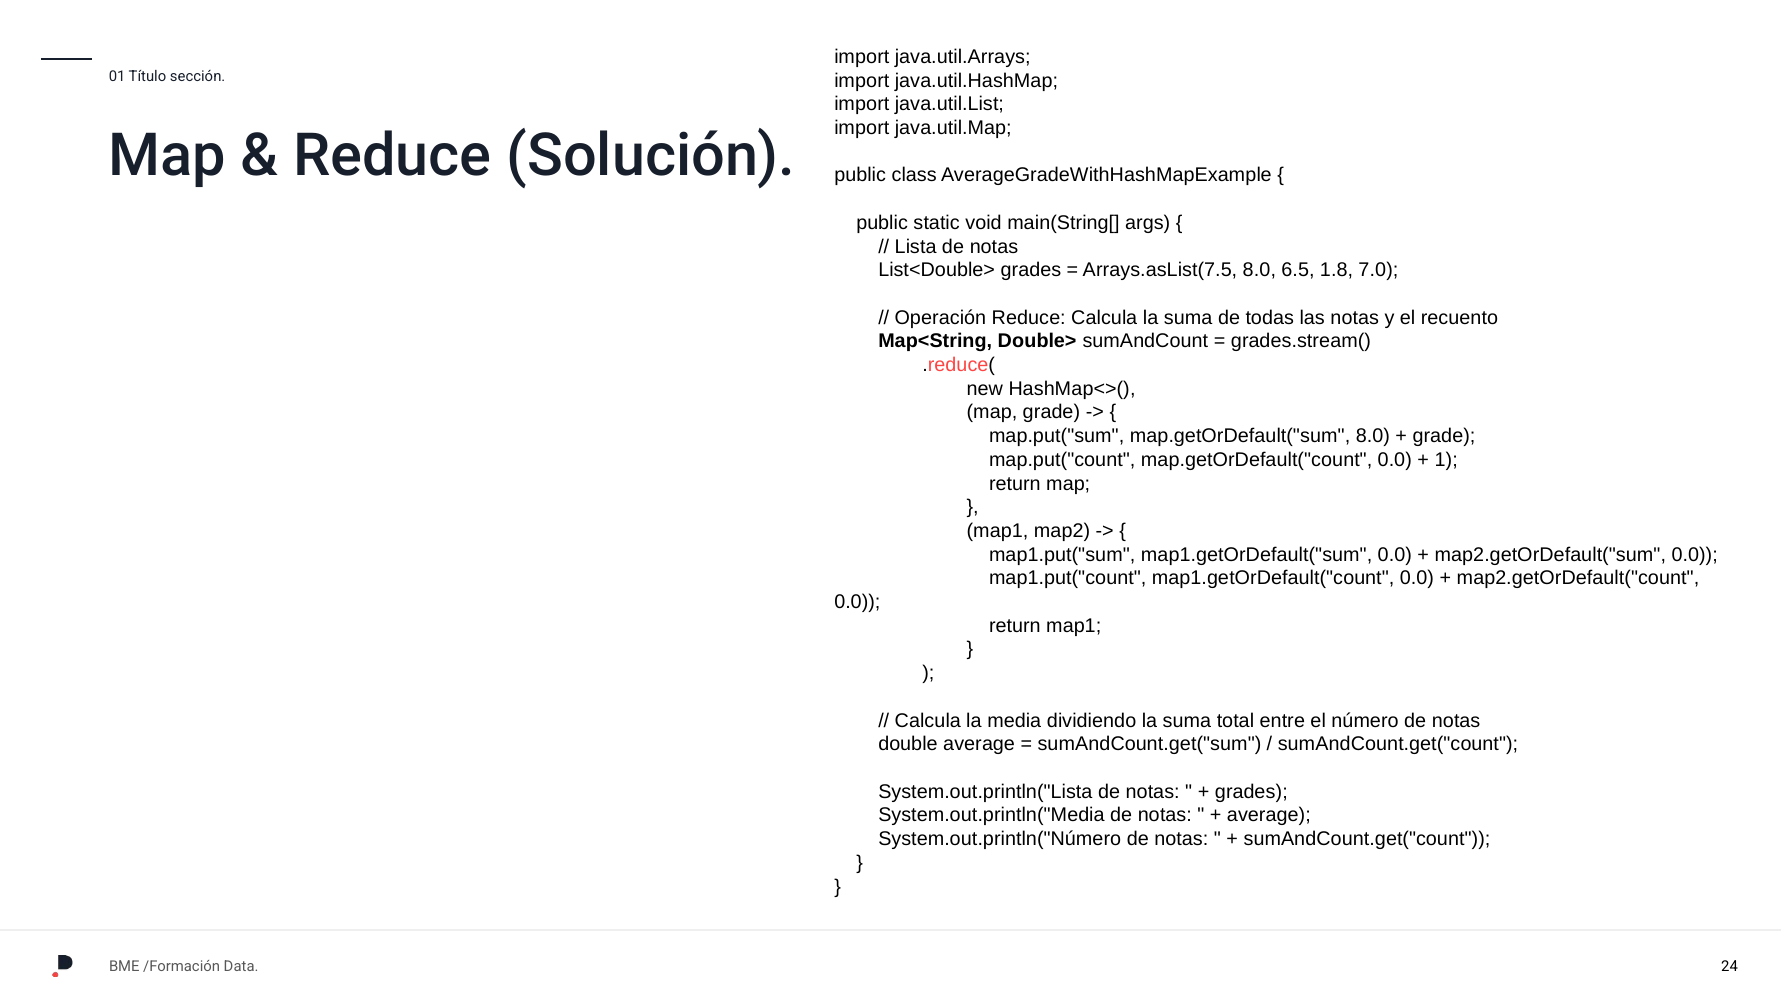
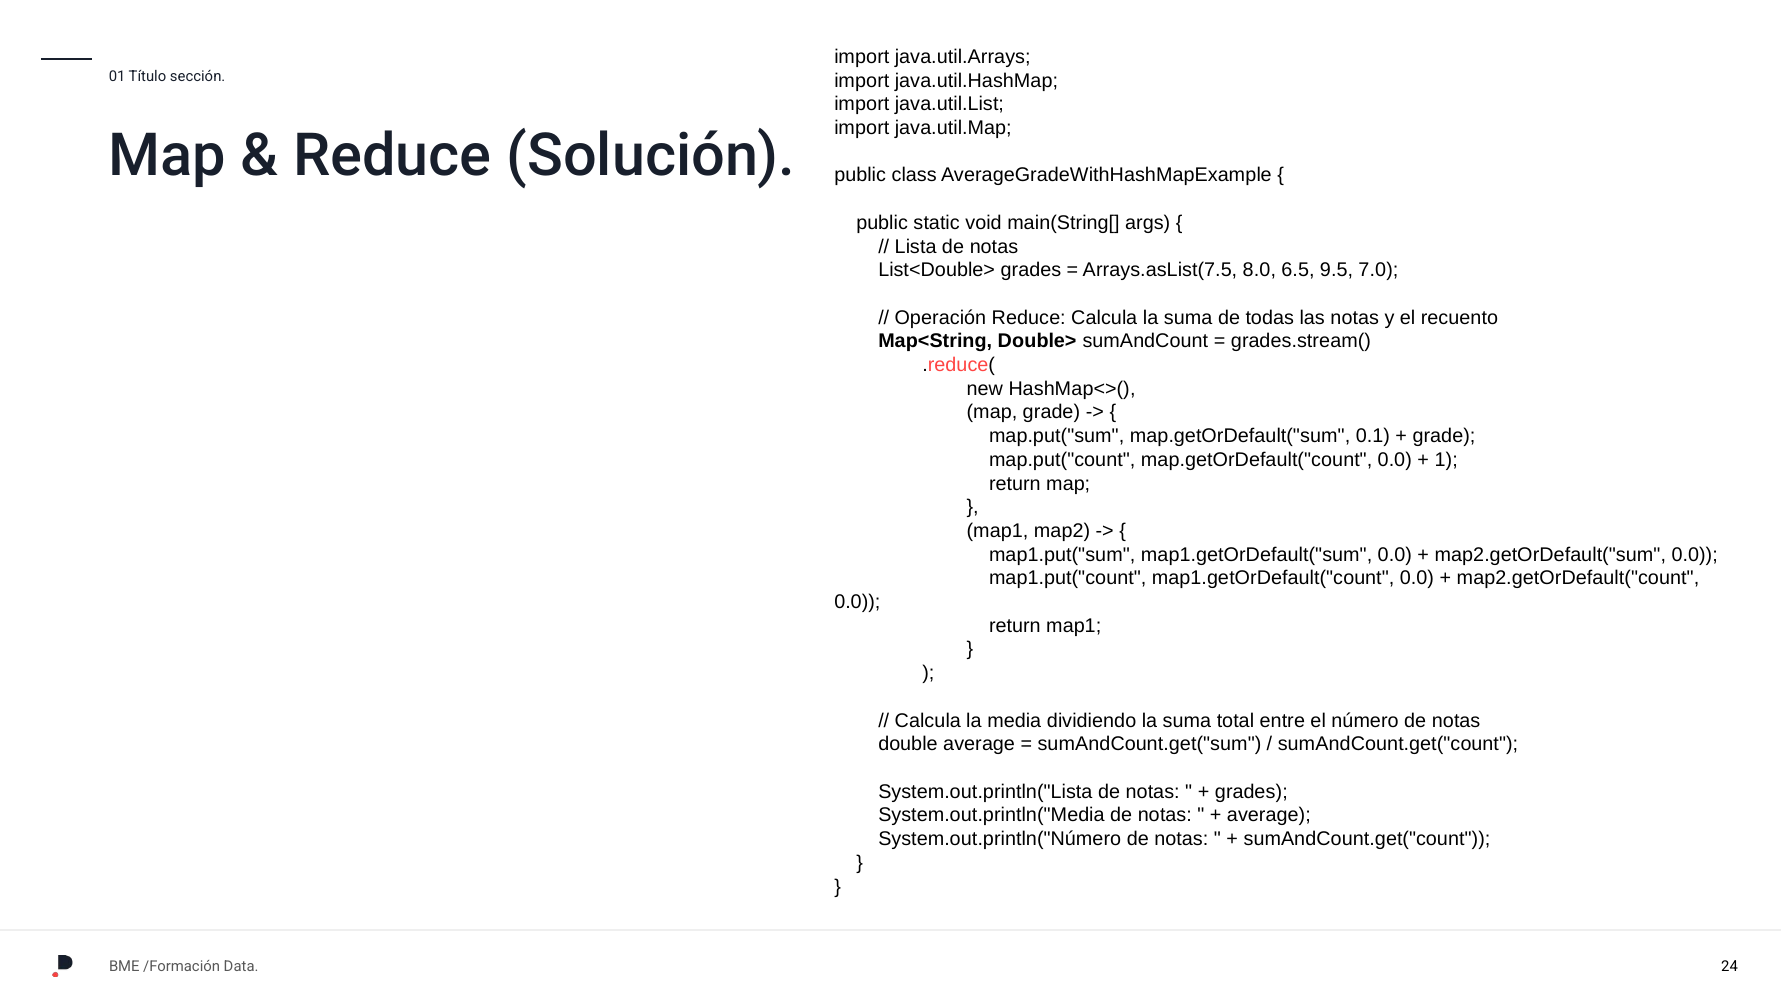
1.8: 1.8 -> 9.5 (1337, 270)
map.getOrDefault("sum 8.0: 8.0 -> 0.1 (1373, 436)
